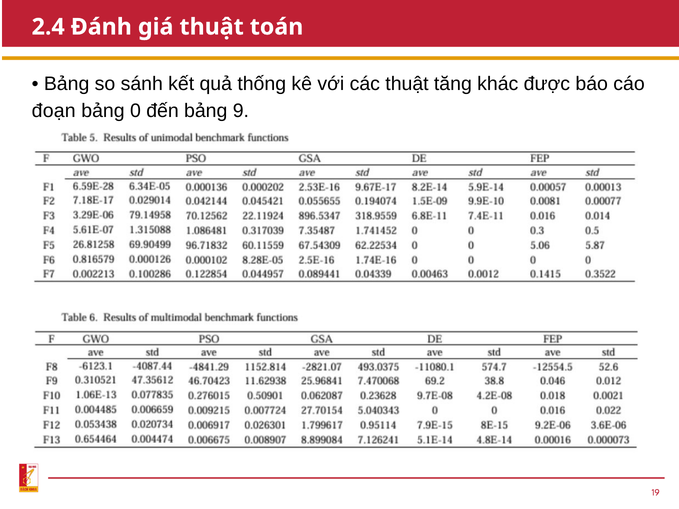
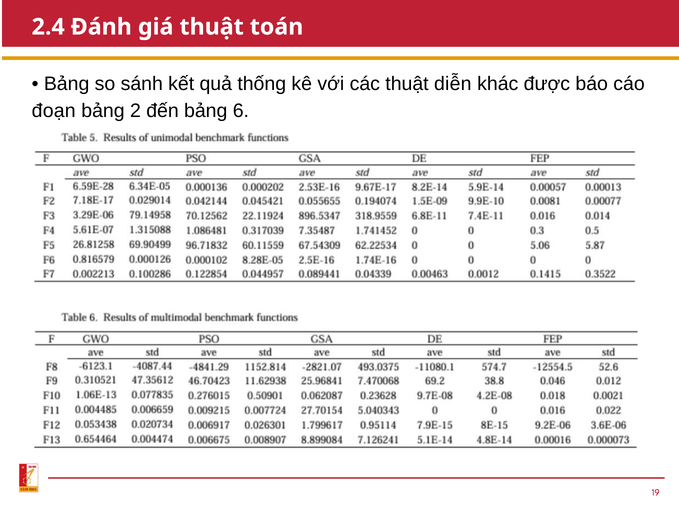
tăng: tăng -> diễn (453, 84)
0: 0 -> 2 (135, 111)
9: 9 -> 6 (241, 111)
